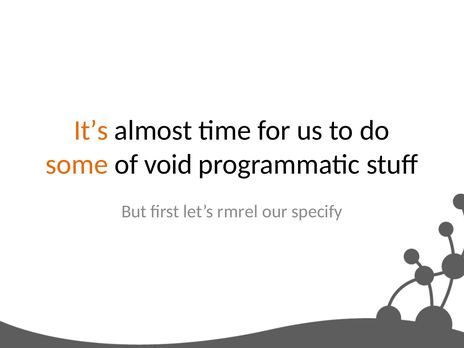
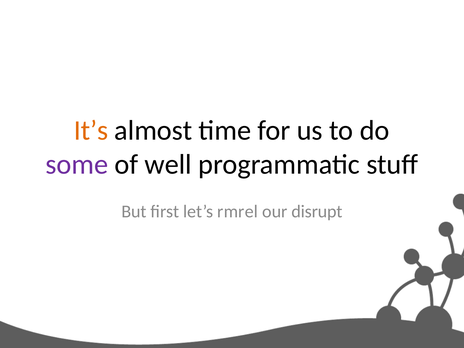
some colour: orange -> purple (77, 164)
void: void -> well (168, 164)
specify: specify -> disrupt (317, 212)
